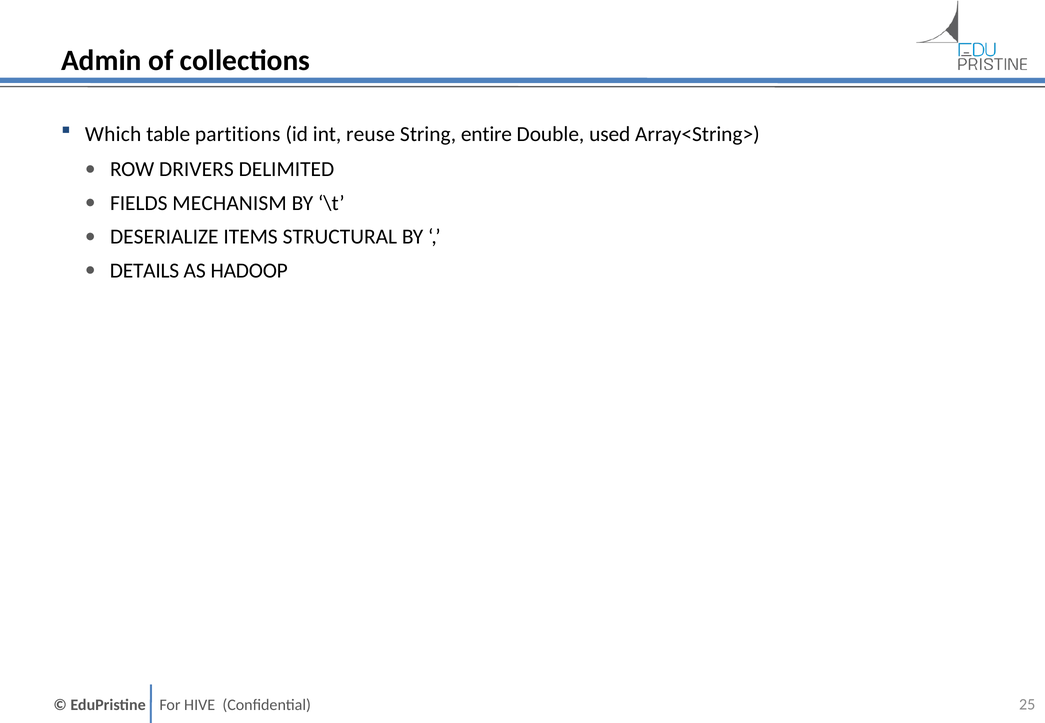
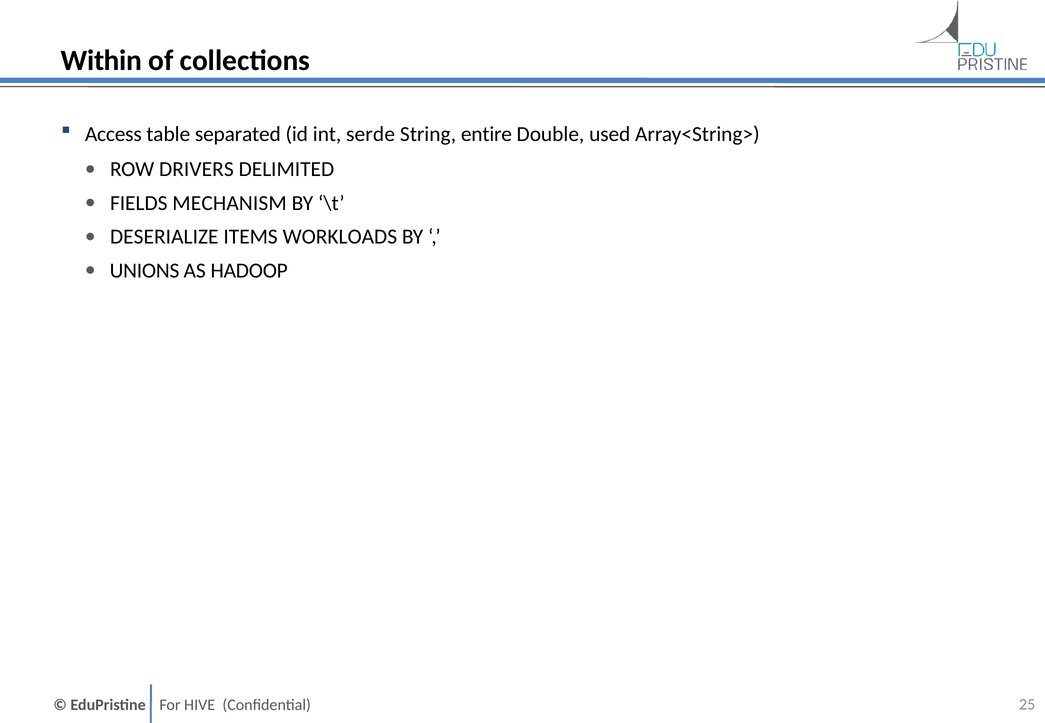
Admin: Admin -> Within (101, 61)
Which: Which -> Access (113, 134)
partitions: partitions -> separated (238, 134)
reuse: reuse -> serde (371, 134)
STRUCTURAL: STRUCTURAL -> WORKLOADS (340, 237)
DETAILS: DETAILS -> UNIONS (145, 271)
